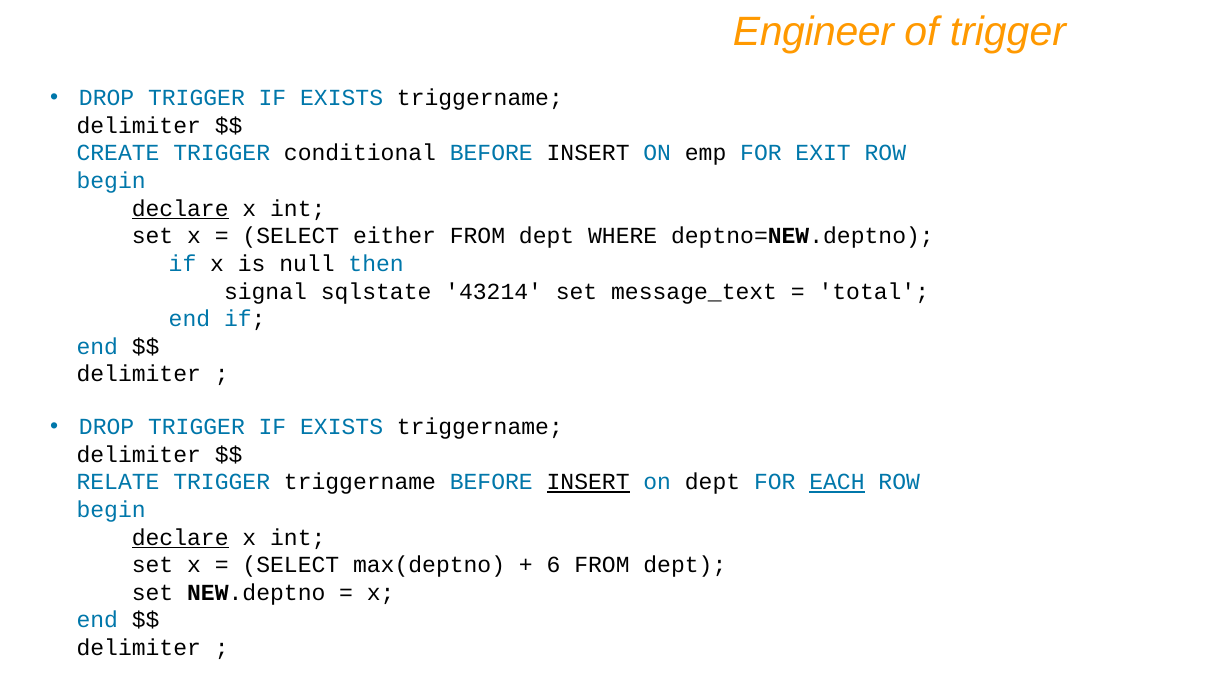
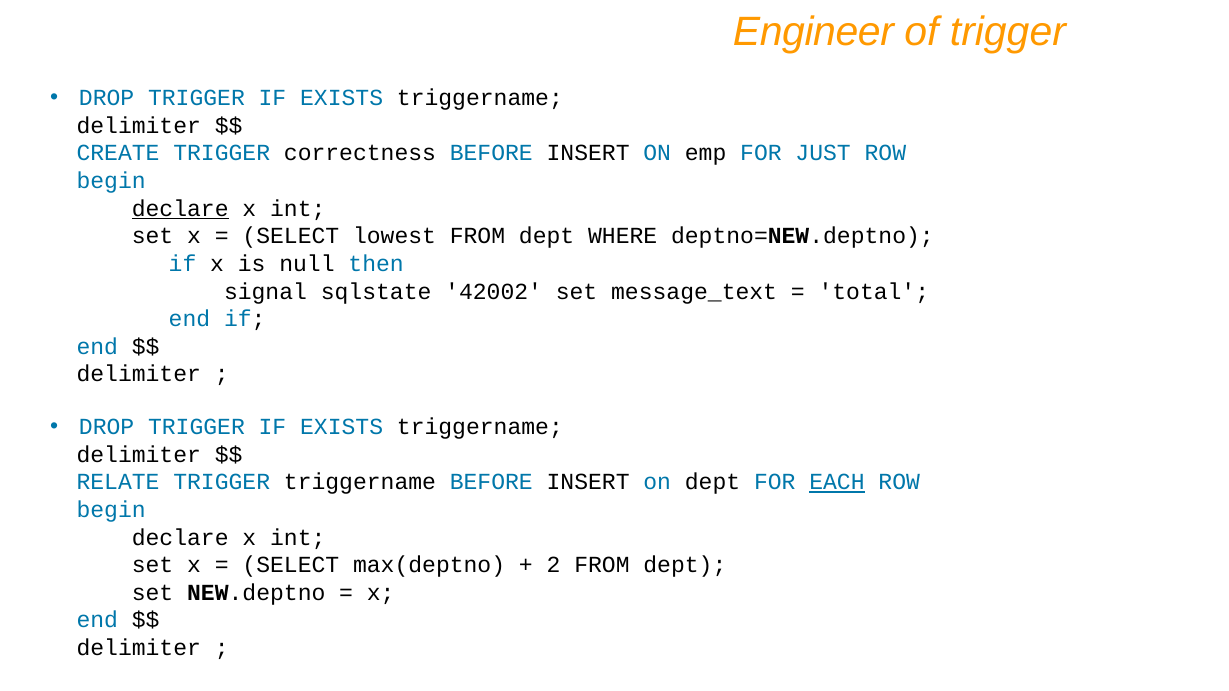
conditional: conditional -> correctness (360, 153)
EXIT: EXIT -> JUST (823, 153)
either: either -> lowest (395, 236)
43214: 43214 -> 42002 (494, 292)
INSERT underline: present -> none (588, 482)
declare underline: present -> none (180, 538)
6: 6 -> 2 (554, 565)
